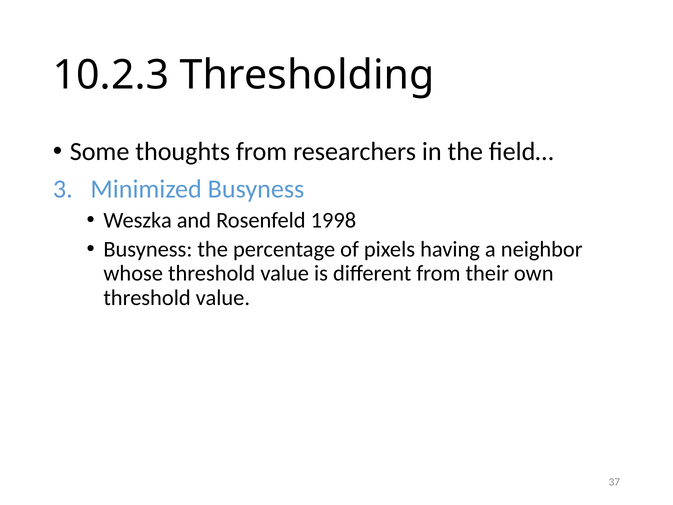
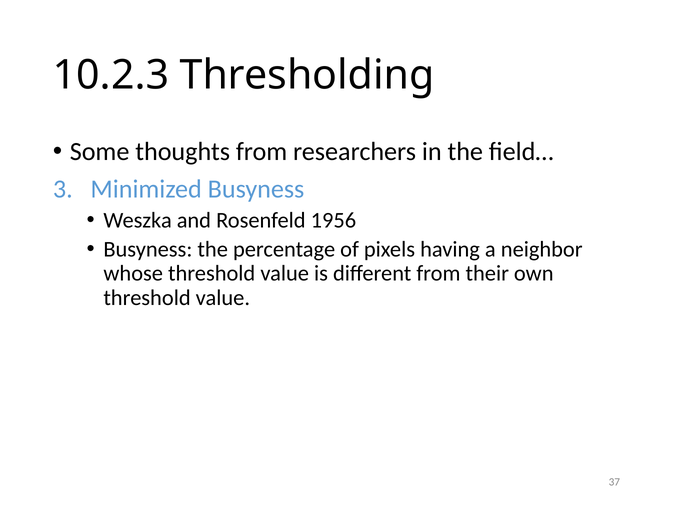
1998: 1998 -> 1956 (333, 220)
